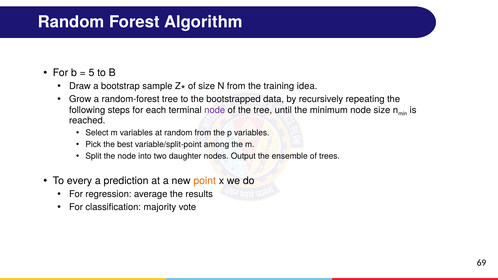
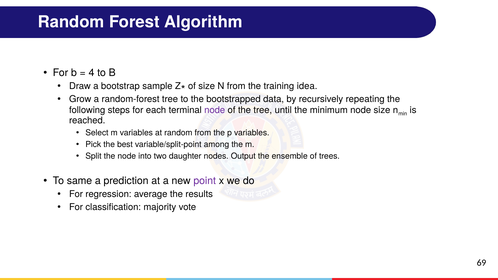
5: 5 -> 4 (91, 73)
every: every -> same (79, 181)
point colour: orange -> purple (205, 181)
